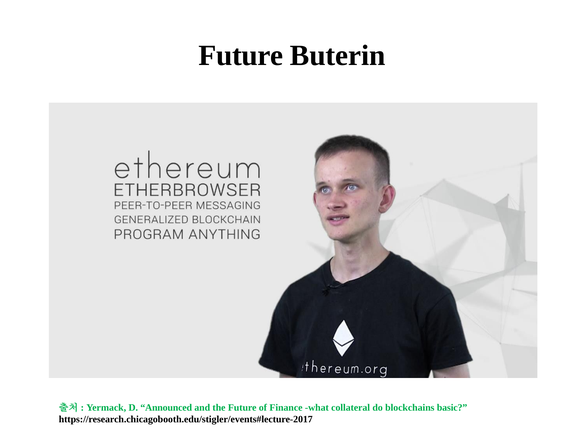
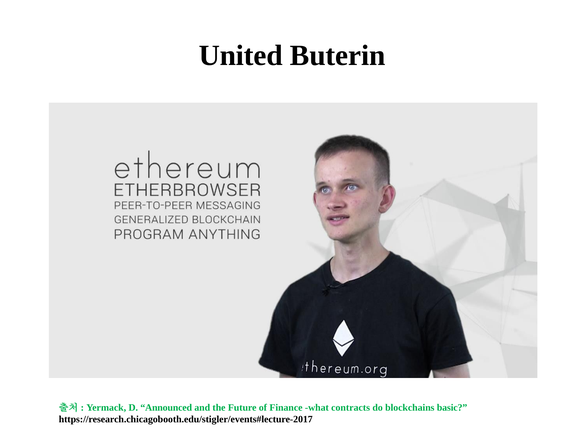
Future: Future -> United (241, 55)
collateral: collateral -> contracts (351, 407)
